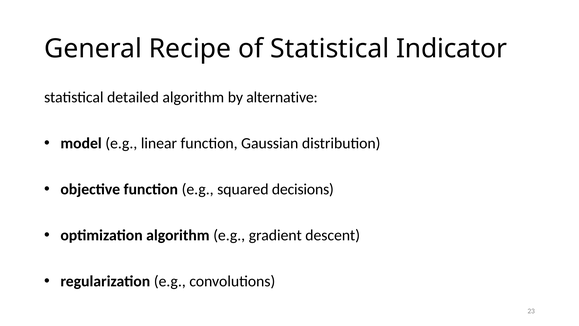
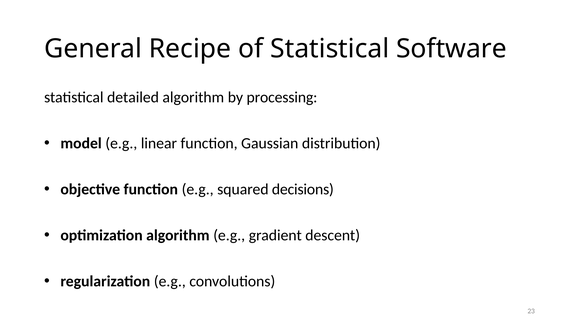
Indicator: Indicator -> Software (451, 49)
alternative: alternative -> processing (282, 97)
